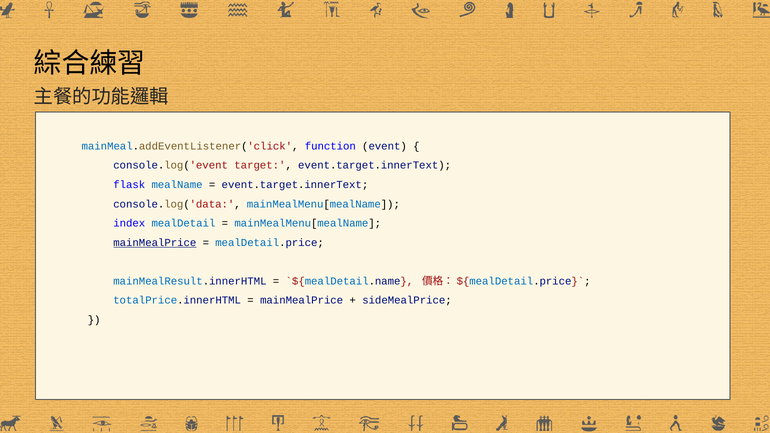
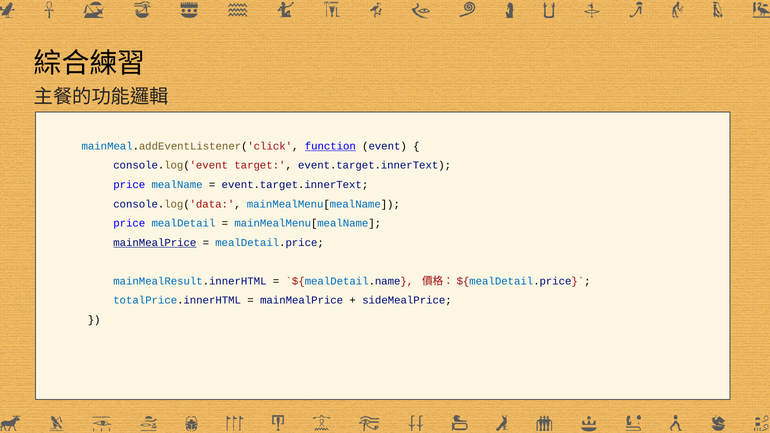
function underline: none -> present (330, 146)
flask: flask -> price (129, 185)
index: index -> price (129, 223)
